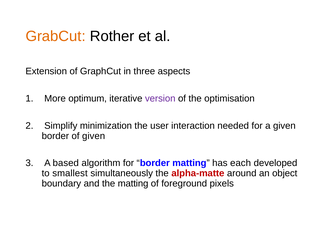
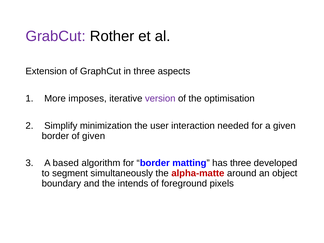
GrabCut colour: orange -> purple (56, 36)
optimum: optimum -> imposes (88, 99)
has each: each -> three (241, 163)
smallest: smallest -> segment (70, 173)
the matting: matting -> intends (133, 183)
